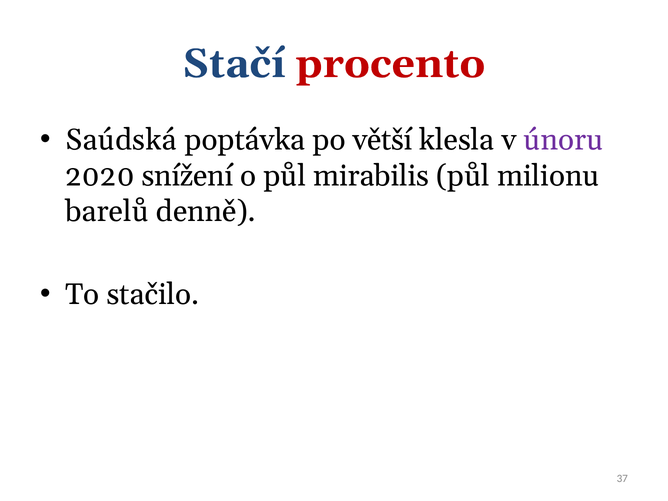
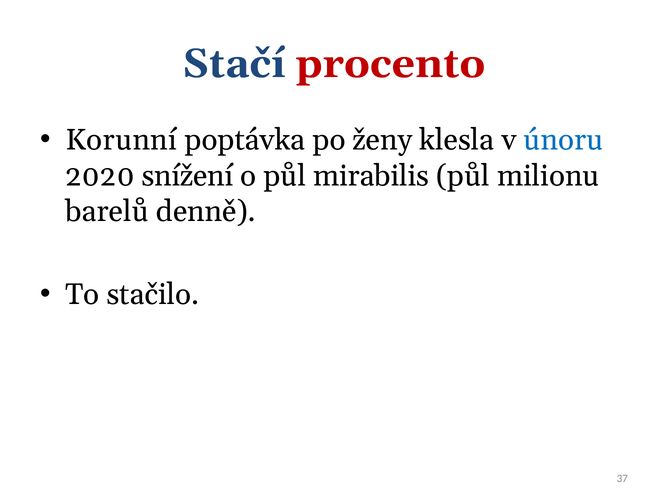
Saúdská: Saúdská -> Korunní (121, 140)
větší: větší -> ženy (382, 140)
únoru colour: purple -> blue (563, 140)
